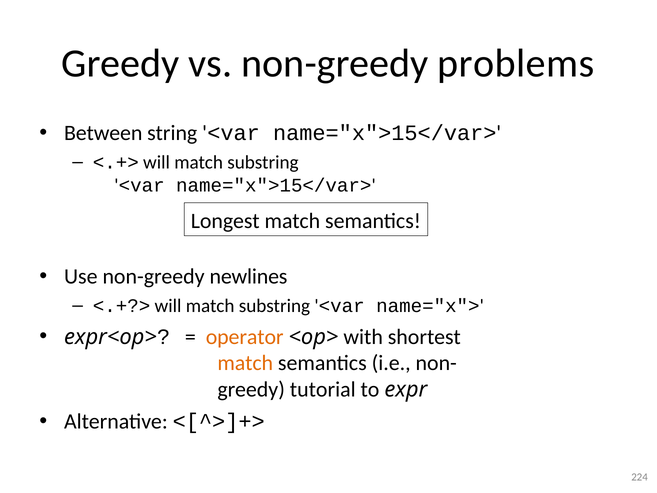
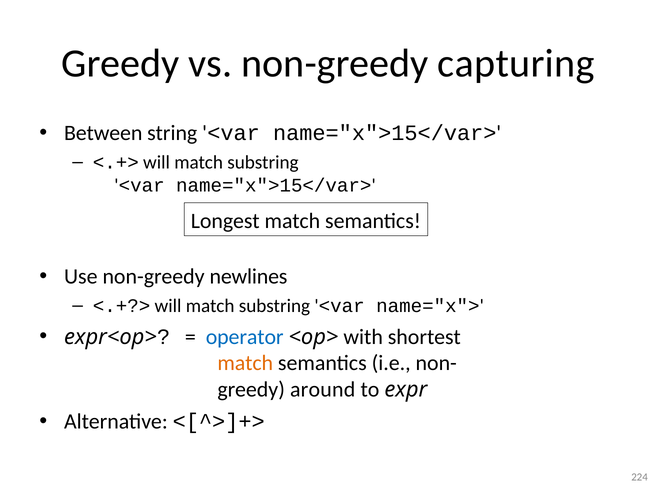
problems: problems -> capturing (516, 64)
operator colour: orange -> blue (245, 337)
tutorial: tutorial -> around (323, 389)
